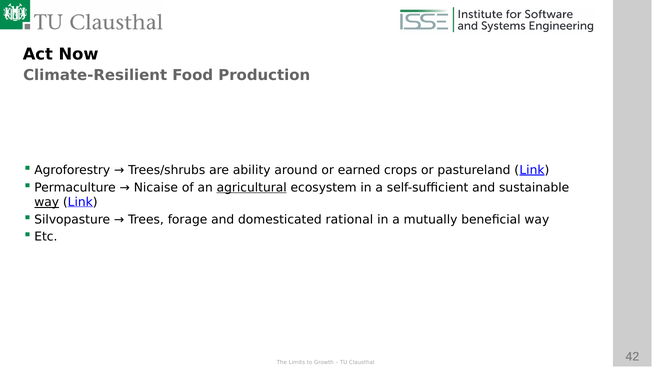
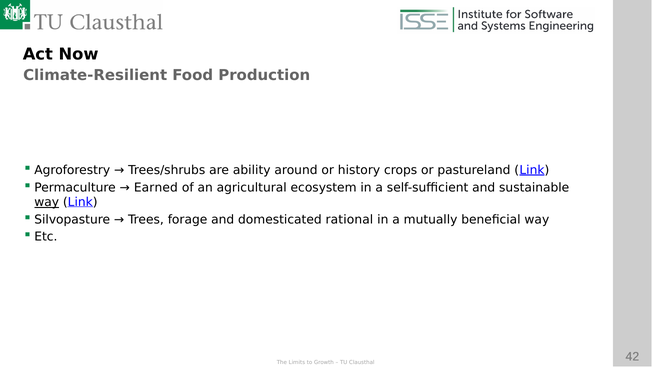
earned: earned -> history (359, 170)
Nicaise: Nicaise -> Earned (156, 187)
agricultural underline: present -> none (252, 187)
